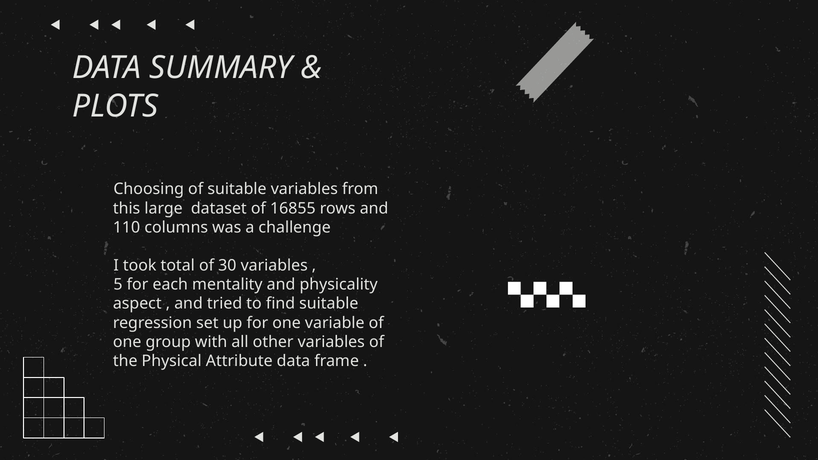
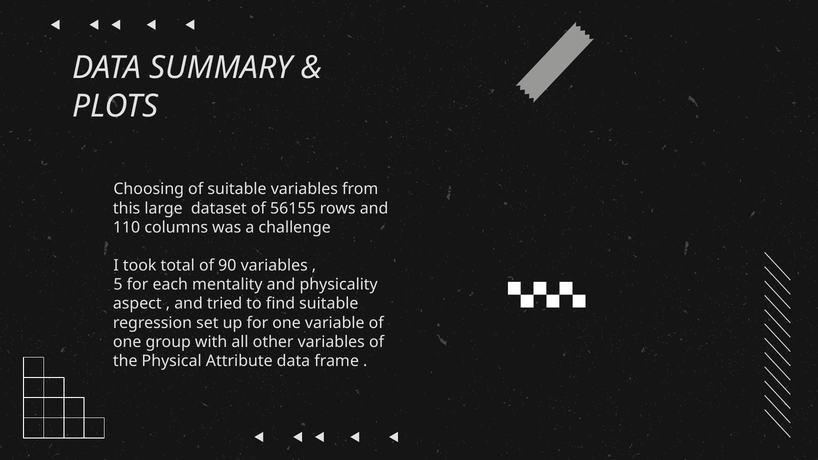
16855: 16855 -> 56155 (293, 208)
30: 30 -> 90 (227, 266)
